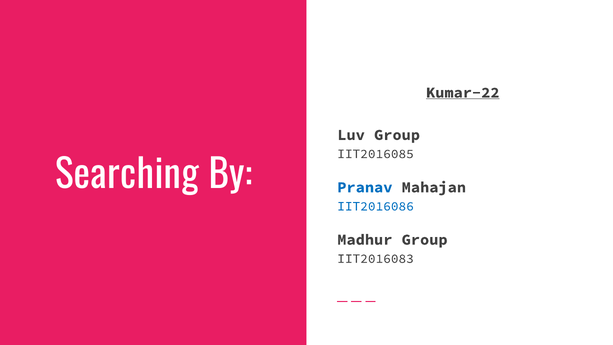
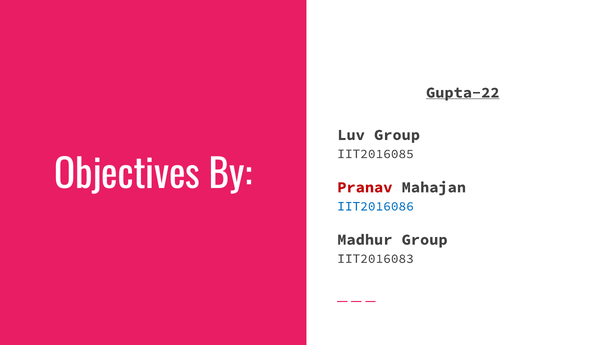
Kumar-22: Kumar-22 -> Gupta-22 (463, 93)
Searching: Searching -> Objectives (127, 175)
Pranav colour: blue -> red (365, 187)
